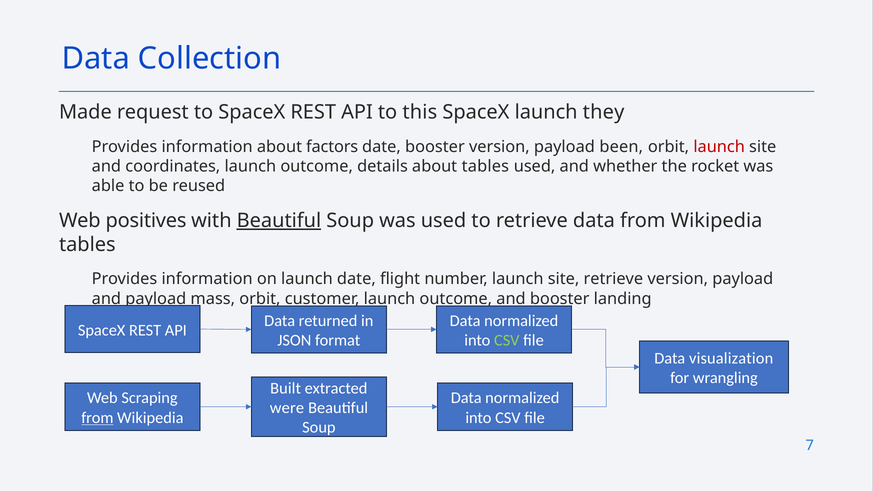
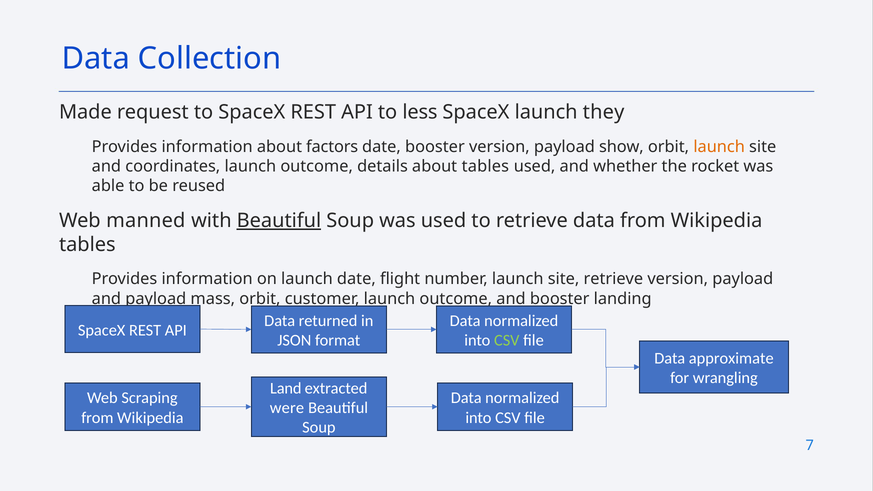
this: this -> less (420, 112)
been: been -> show (621, 147)
launch colour: red -> orange (719, 147)
positives: positives -> manned (146, 221)
visualization: visualization -> approximate (731, 358)
Built: Built -> Land (286, 388)
from underline: present -> none (97, 418)
